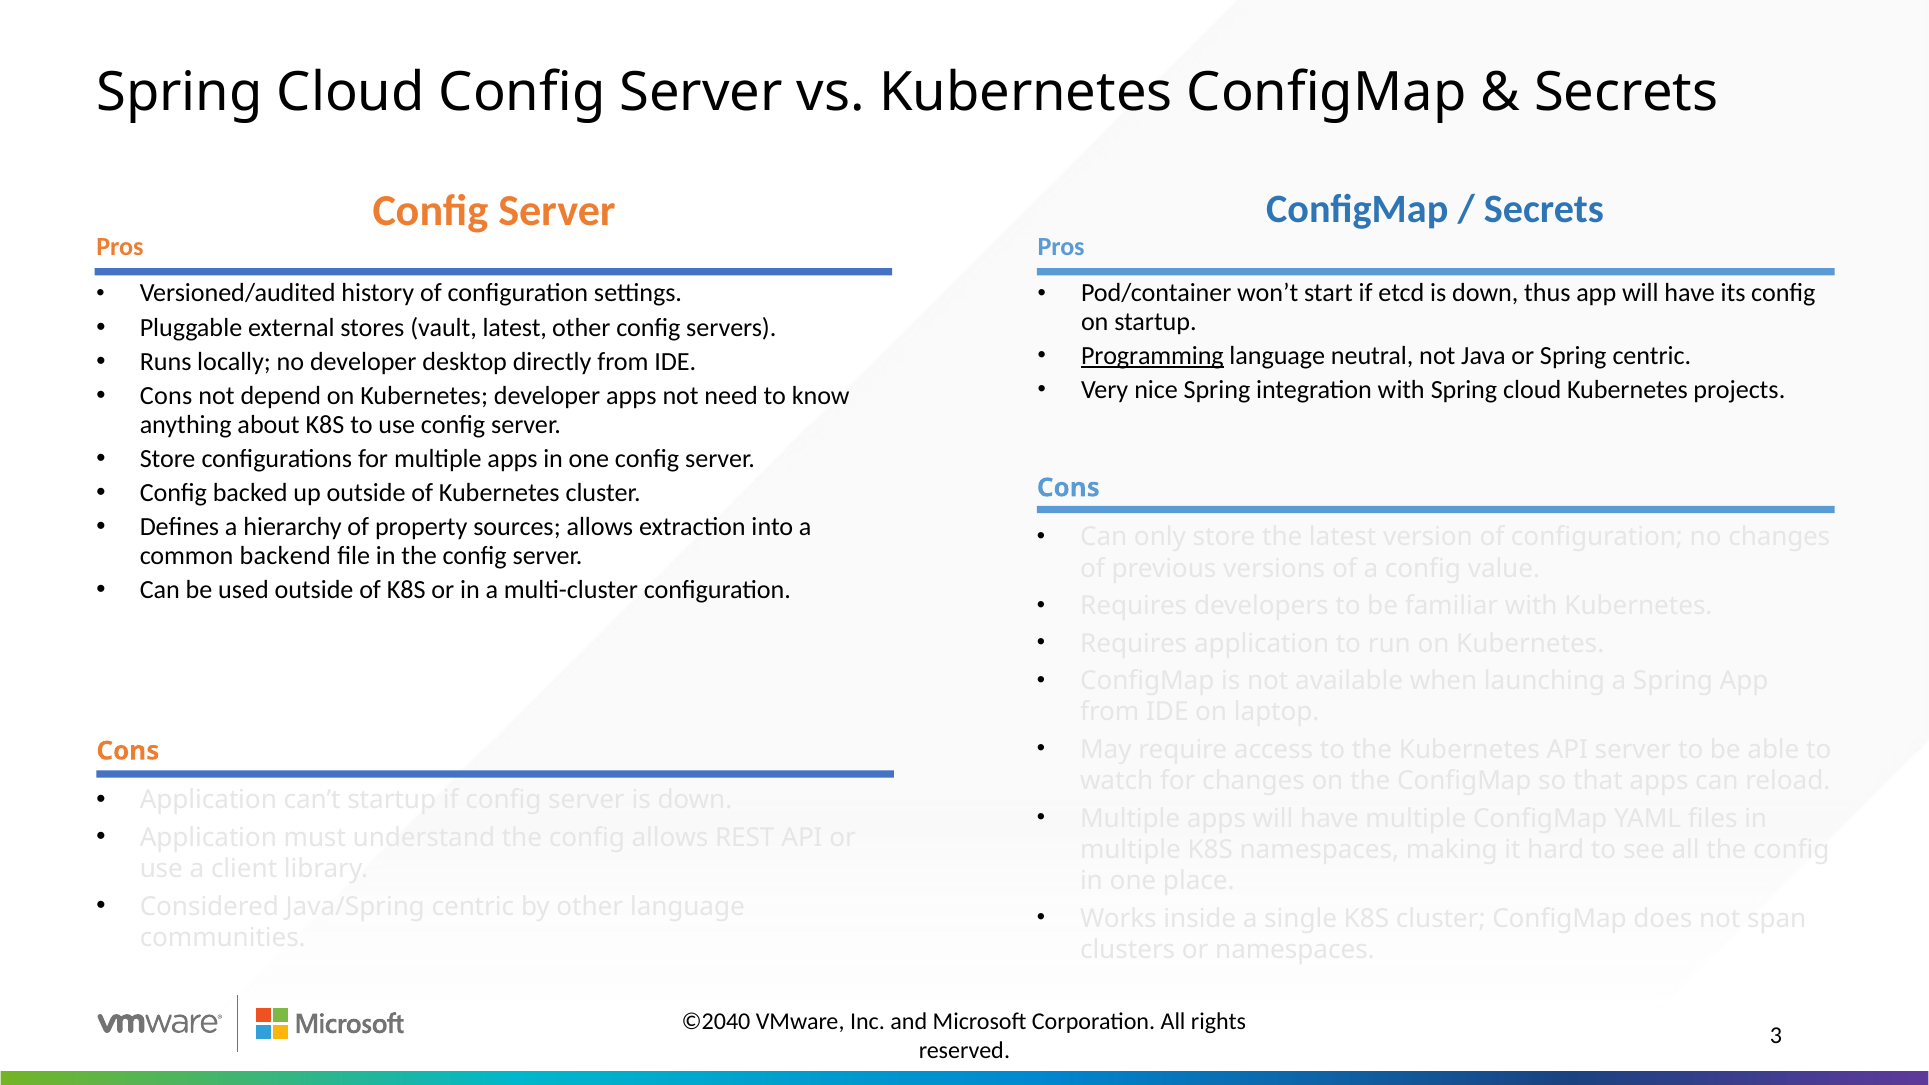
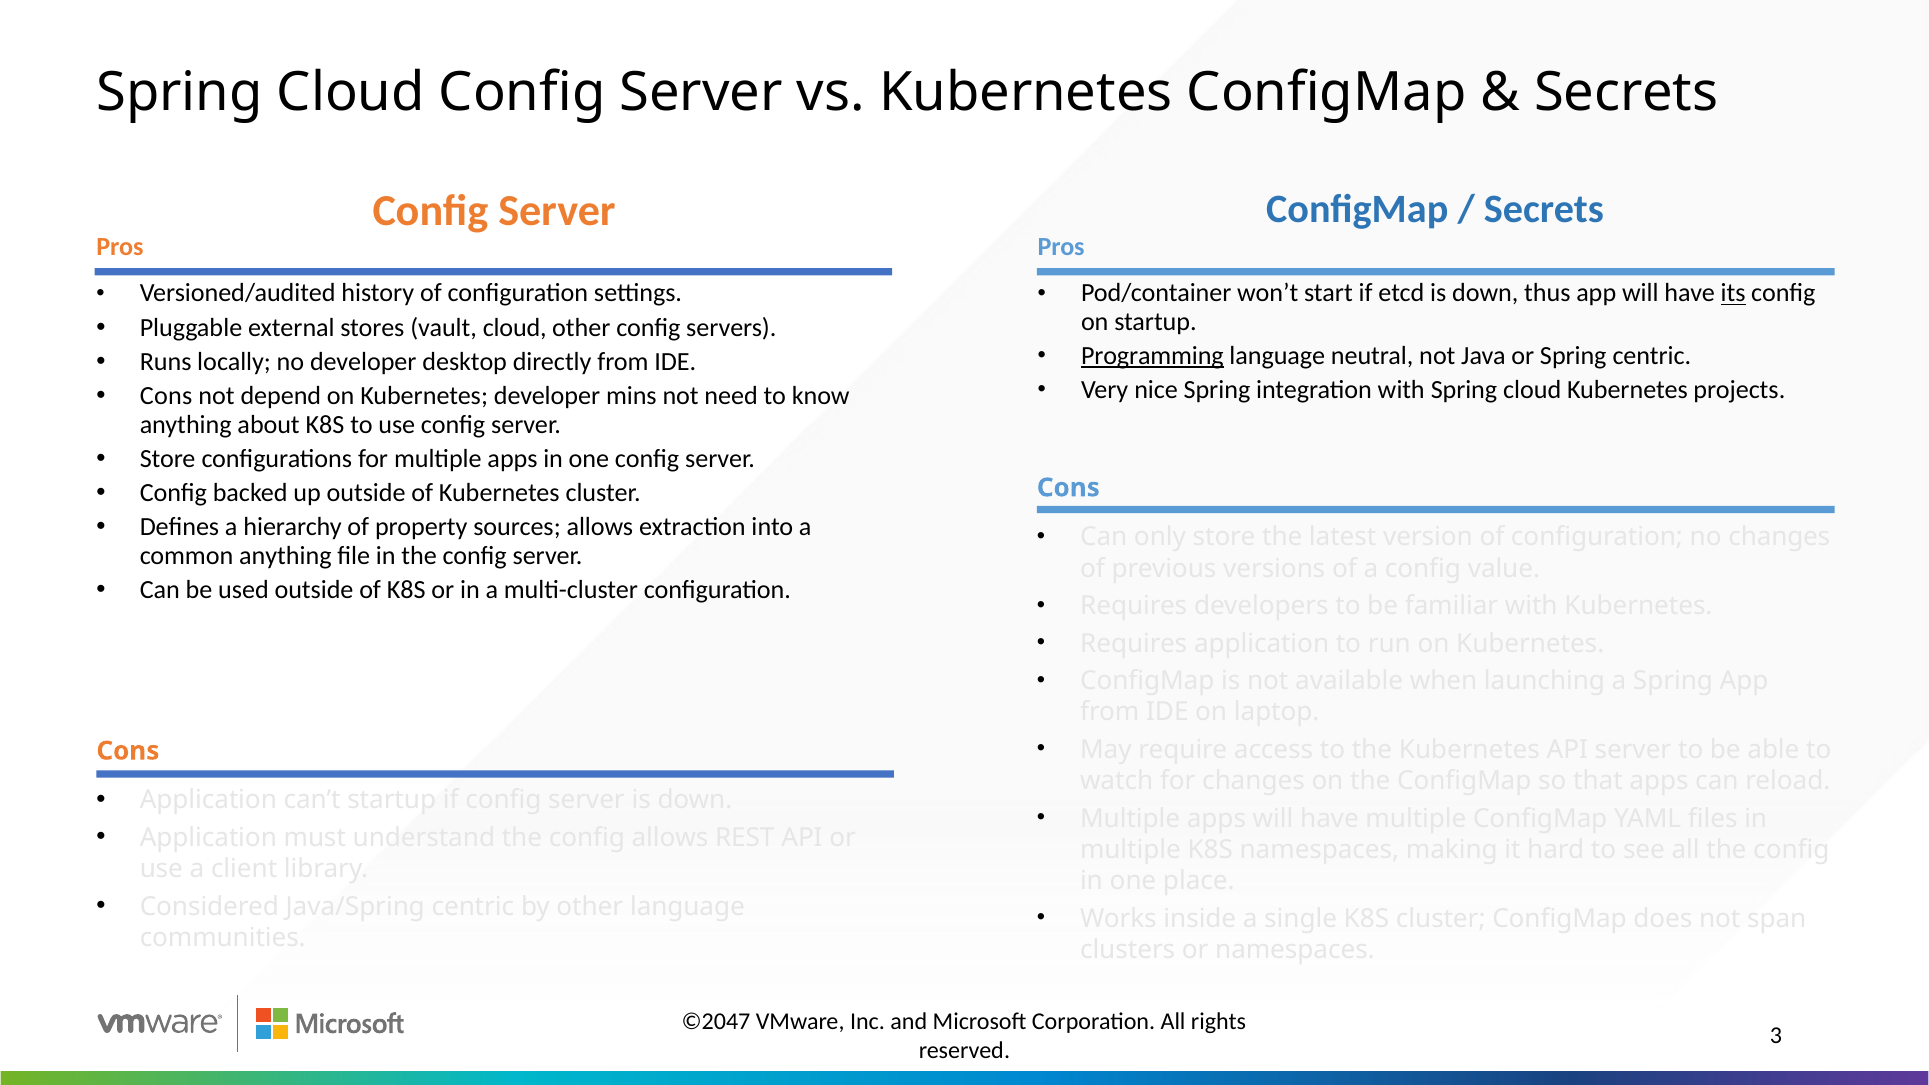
its underline: none -> present (1733, 293)
vault latest: latest -> cloud (515, 328)
developer apps: apps -> mins (631, 396)
common backend: backend -> anything (285, 556)
©2040: ©2040 -> ©2047 (716, 1022)
